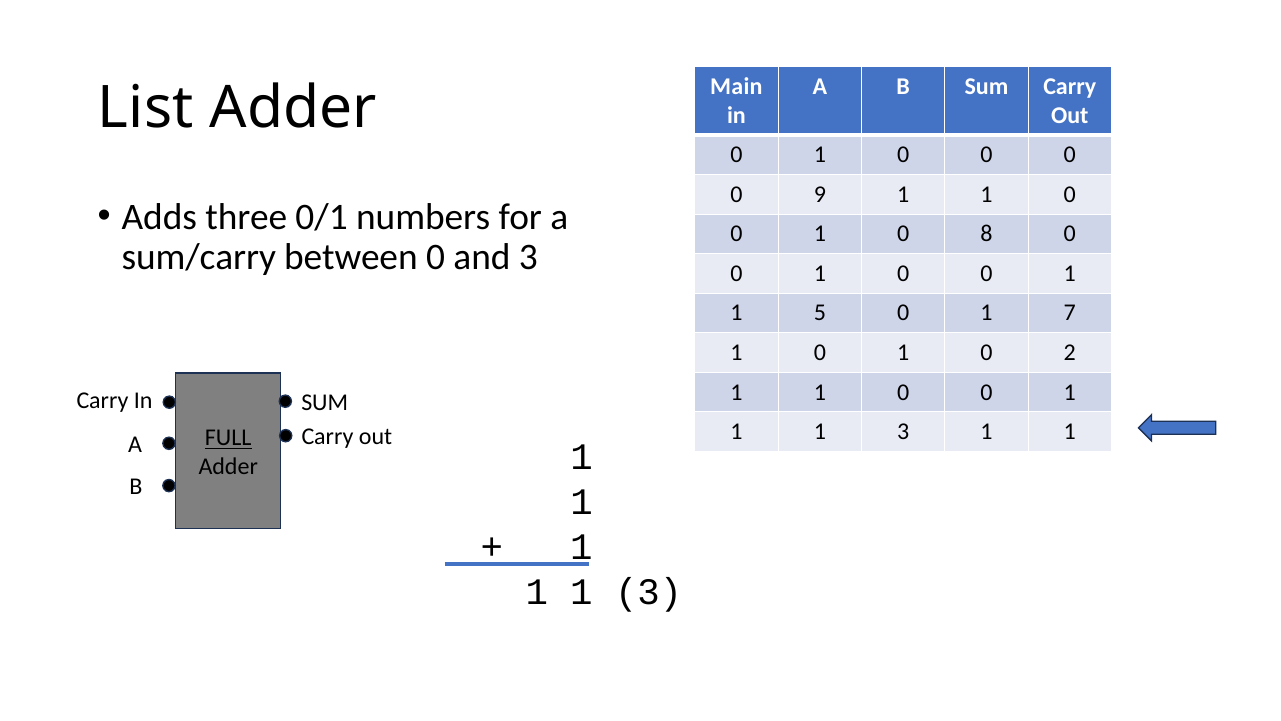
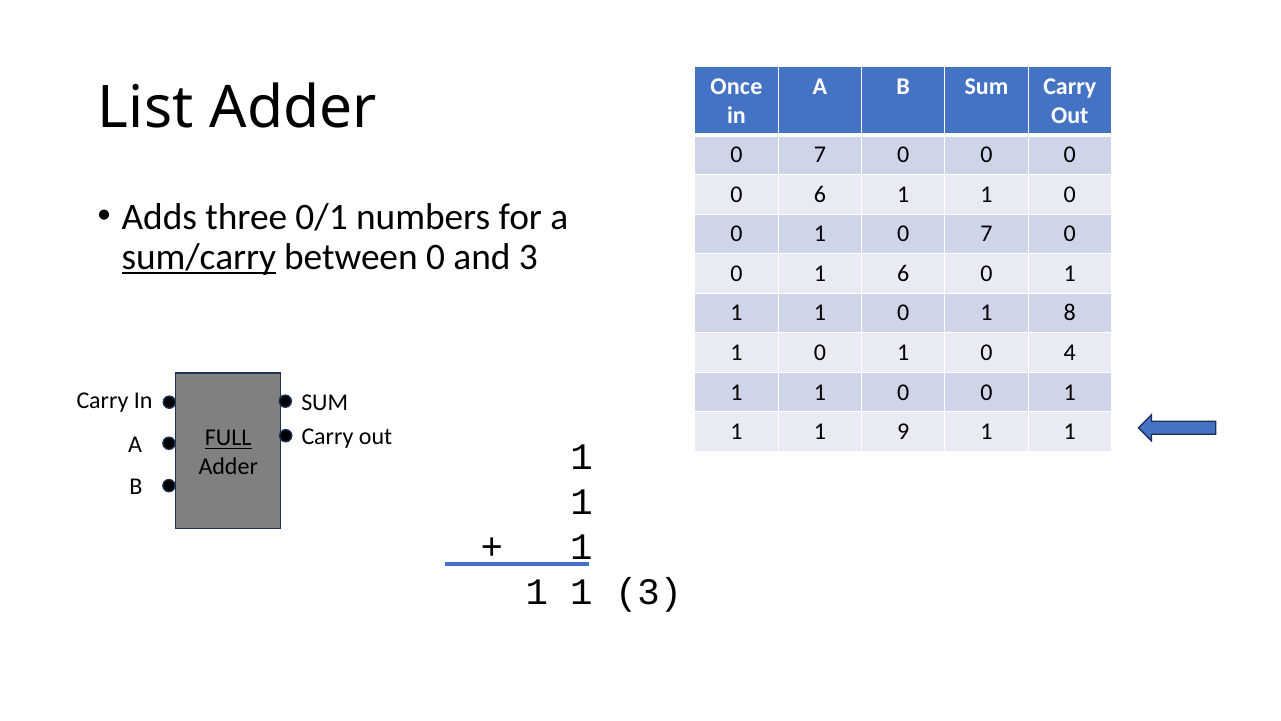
Main: Main -> Once (736, 86)
1: 1 -> 7 (820, 155)
0 9: 9 -> 6 (820, 194)
1 0 8: 8 -> 7 (986, 234)
sum/carry underline: none -> present (199, 257)
0: 0 -> 6 (903, 273)
5: 5 -> 1 (820, 313)
7: 7 -> 8 (1070, 313)
2: 2 -> 4 (1070, 352)
3: 3 -> 9 (903, 431)
